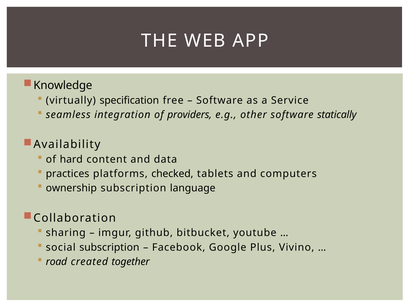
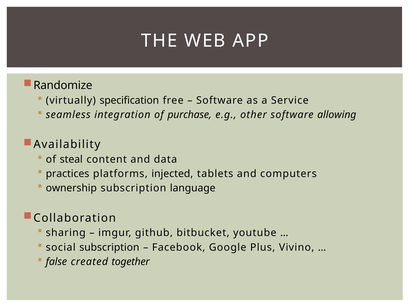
Knowledge: Knowledge -> Randomize (63, 85)
providers: providers -> purchase (190, 115)
statically: statically -> allowing (337, 115)
hard: hard -> steal (71, 159)
checked: checked -> injected (172, 174)
road: road -> false (56, 261)
